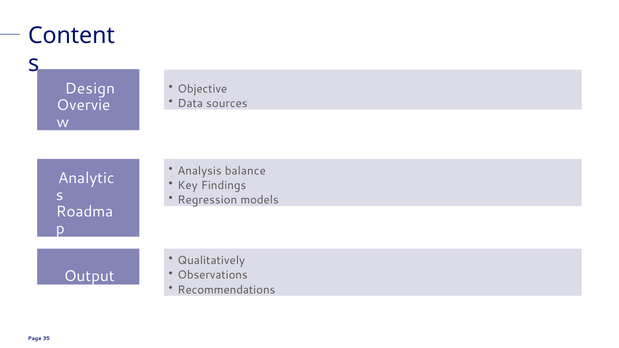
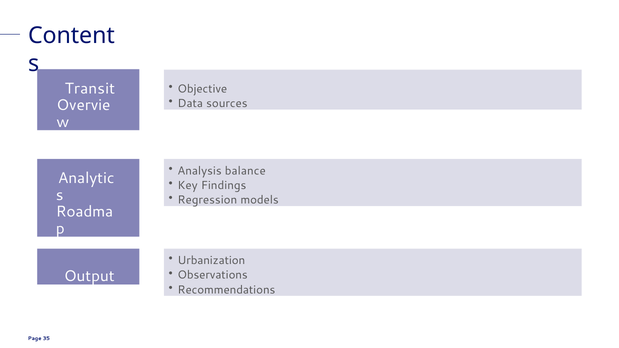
Design: Design -> Transit (90, 89)
Qualitatively: Qualitatively -> Urbanization (211, 261)
